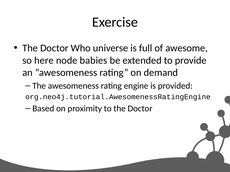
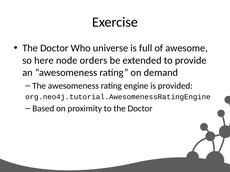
babies: babies -> orders (94, 61)
